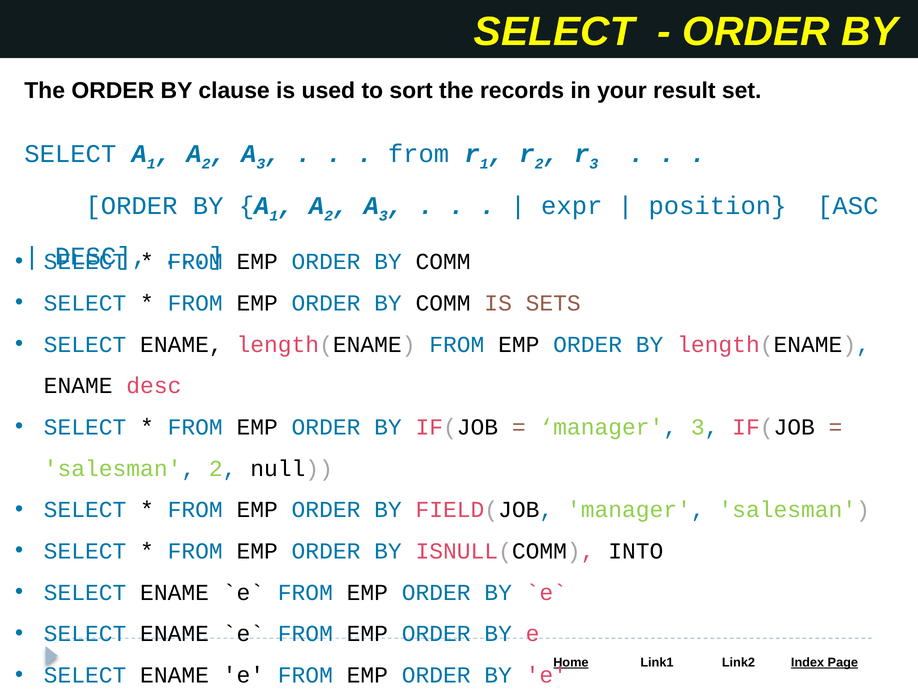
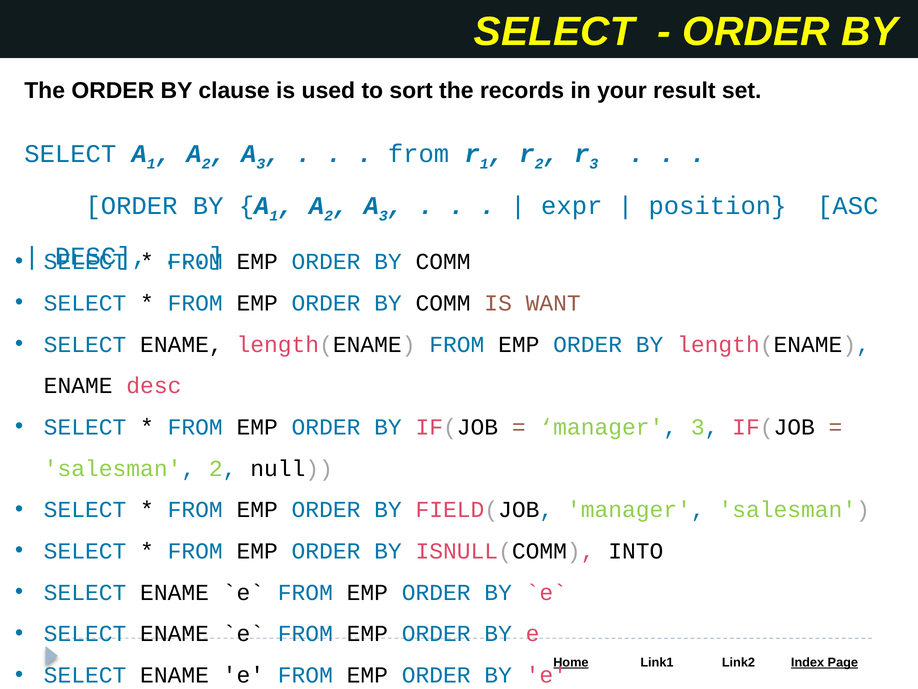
SETS: SETS -> WANT (553, 303)
